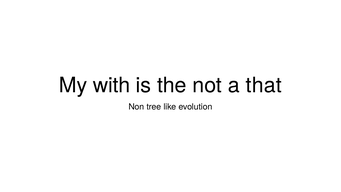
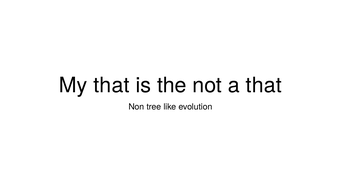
My with: with -> that (111, 85)
